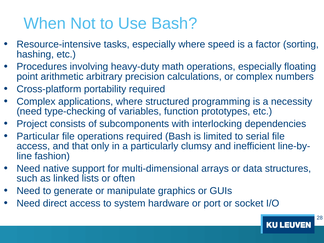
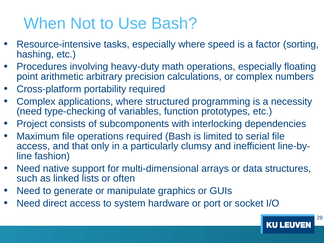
Particular: Particular -> Maximum (38, 136)
